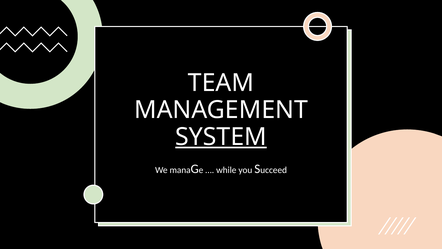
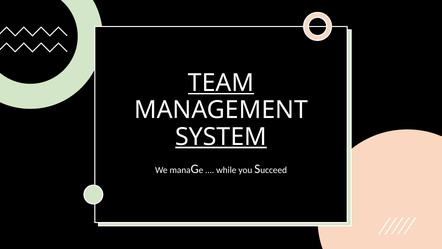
TEAM underline: none -> present (221, 83)
